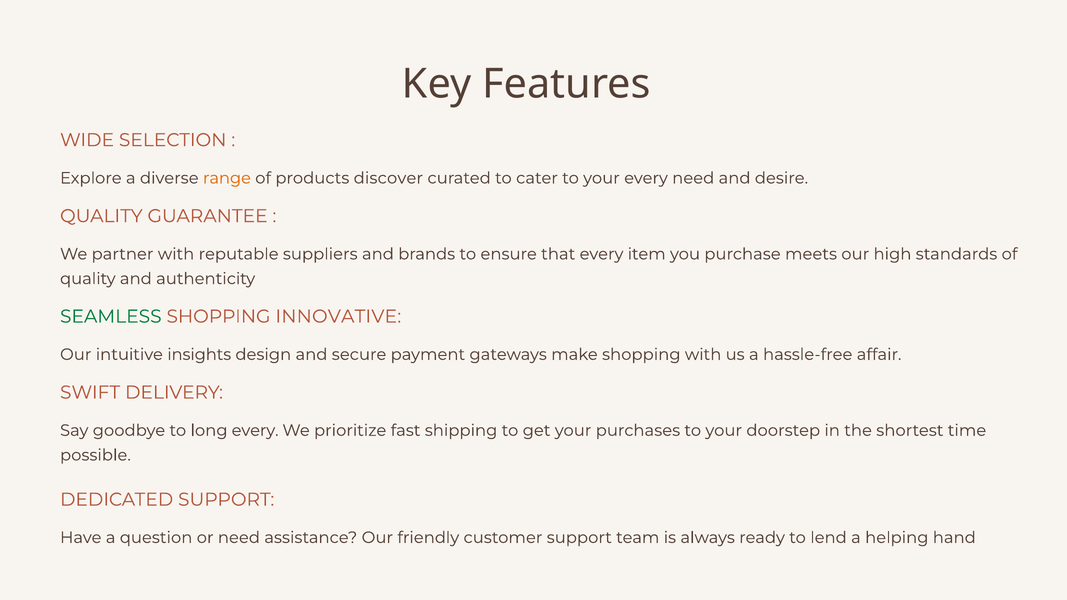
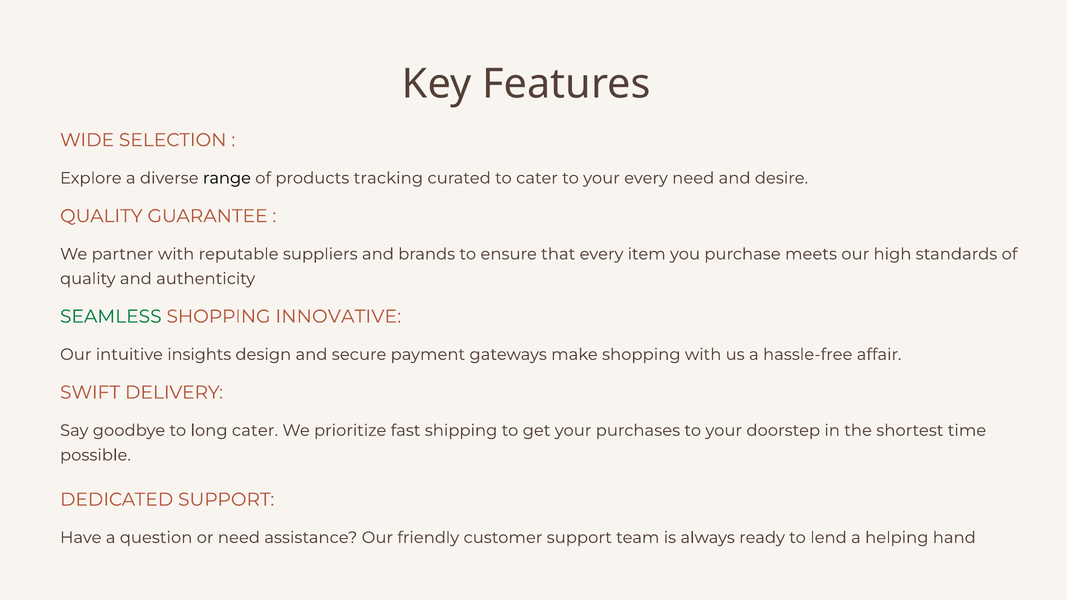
range colour: orange -> black (227, 178)
discover: discover -> tracking (388, 178)
long every: every -> cater (255, 431)
